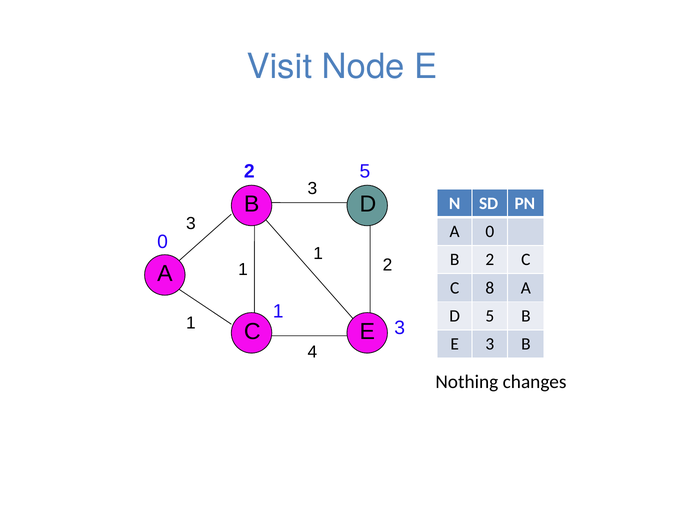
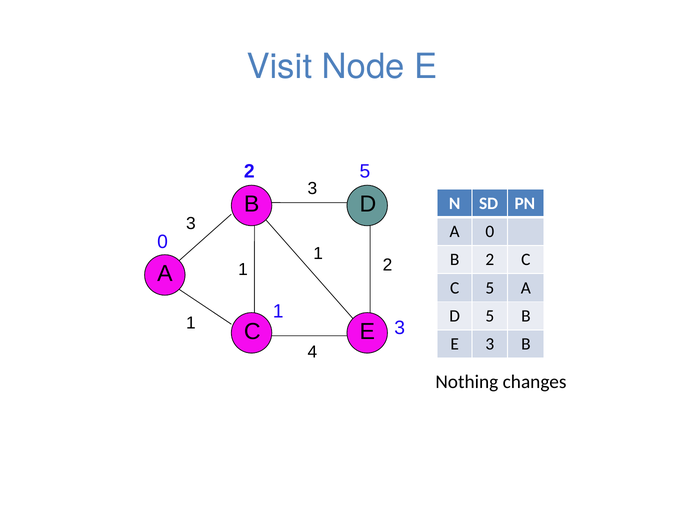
C 8: 8 -> 5 (490, 288)
